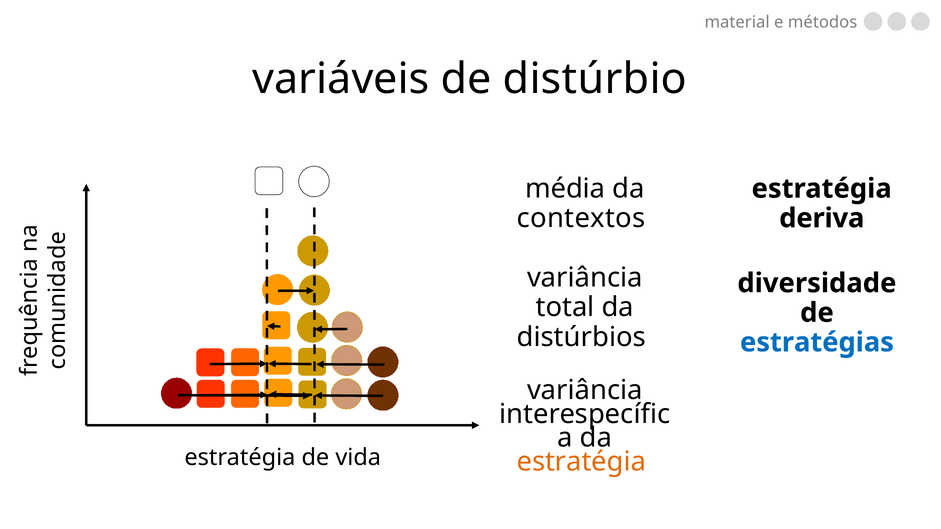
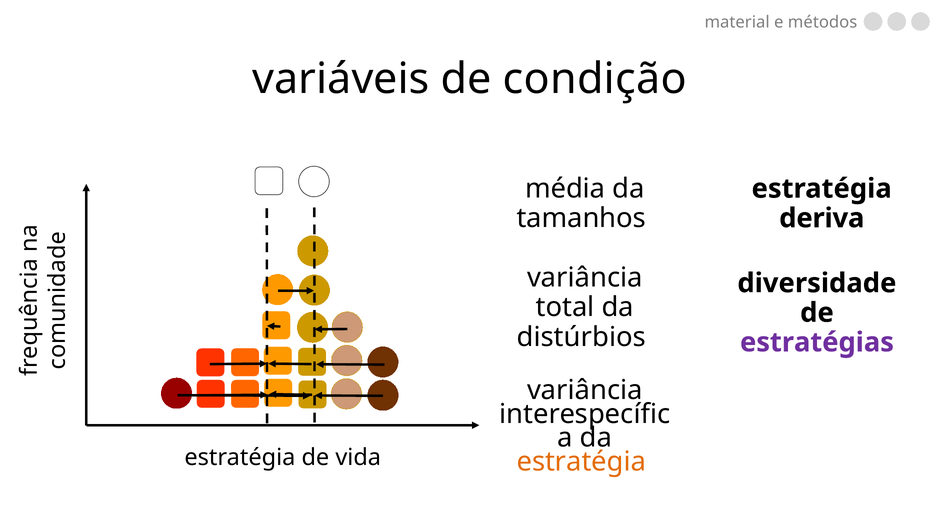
distúrbio: distúrbio -> condição (595, 79)
contextos: contextos -> tamanhos (581, 218)
estratégias colour: blue -> purple (817, 343)
